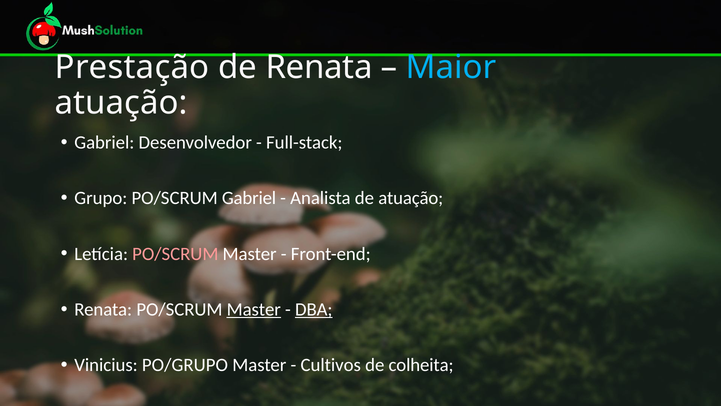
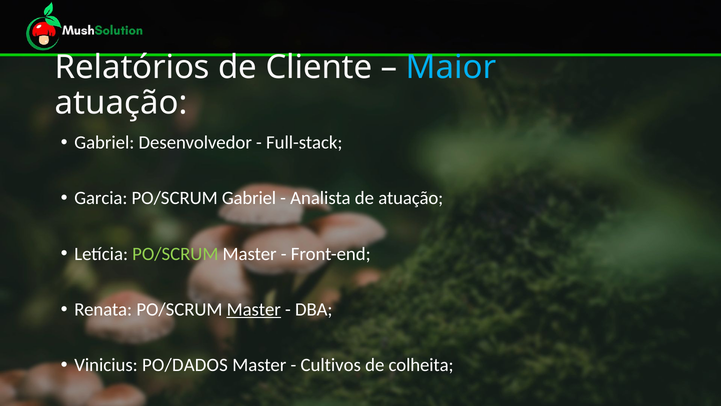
Prestação: Prestação -> Relatórios (132, 67)
de Renata: Renata -> Cliente (319, 67)
Grupo: Grupo -> Garcia (101, 198)
PO/SCRUM colour: pink -> light green (175, 254)
DBA underline: present -> none (314, 309)
PO/GRUPO: PO/GRUPO -> PO/DADOS (185, 365)
